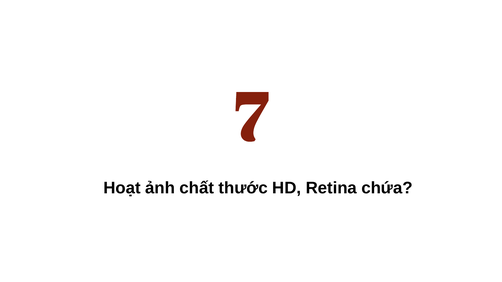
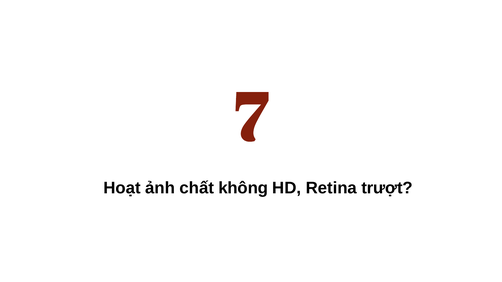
thước: thước -> không (243, 188)
chứa: chứa -> trượt (387, 188)
